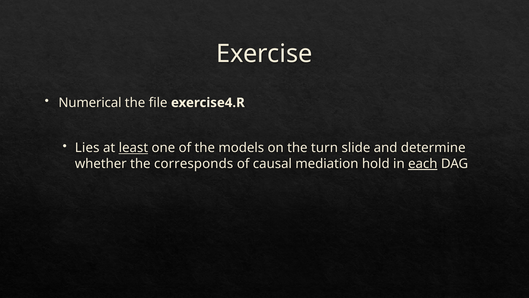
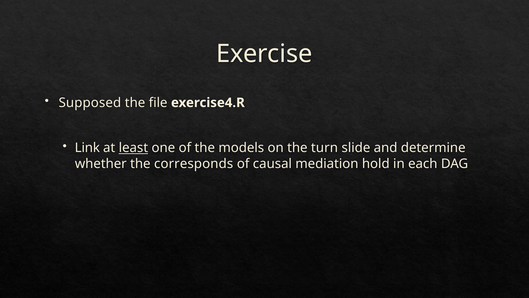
Numerical: Numerical -> Supposed (90, 103)
Lies: Lies -> Link (87, 148)
each underline: present -> none (423, 164)
